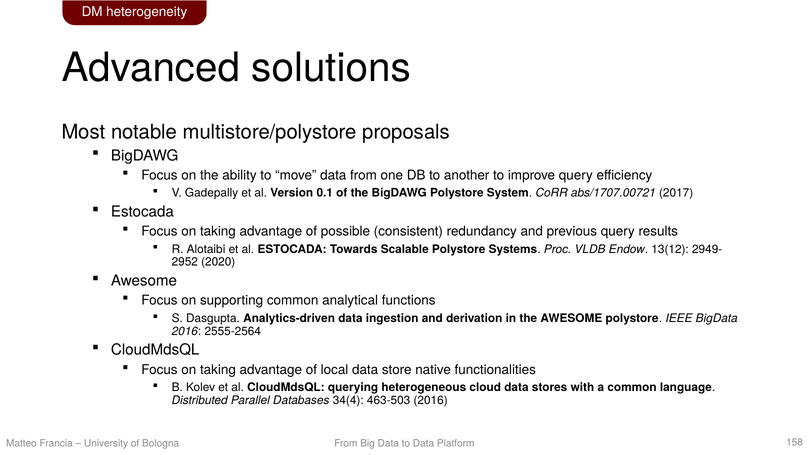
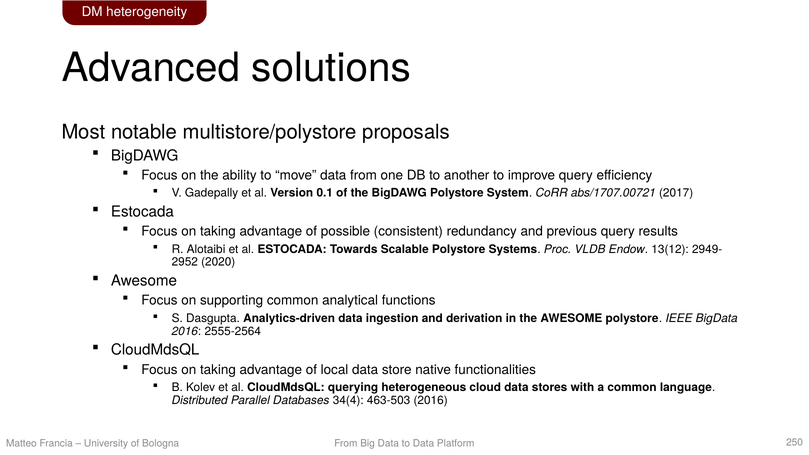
158: 158 -> 250 (795, 442)
